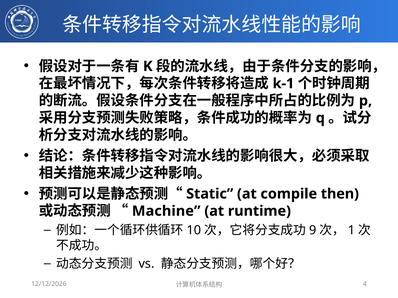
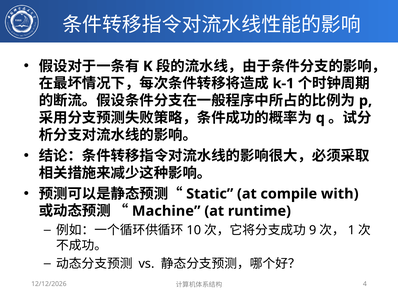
then: then -> with (340, 194)
